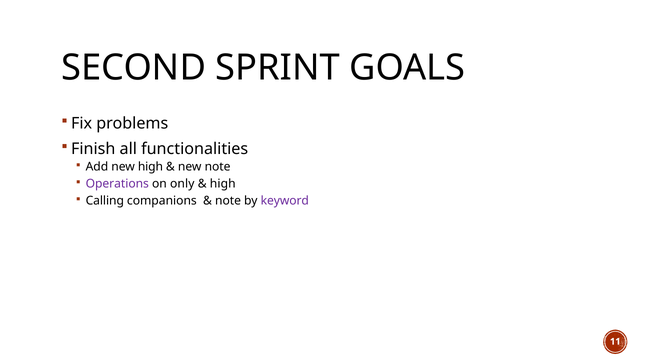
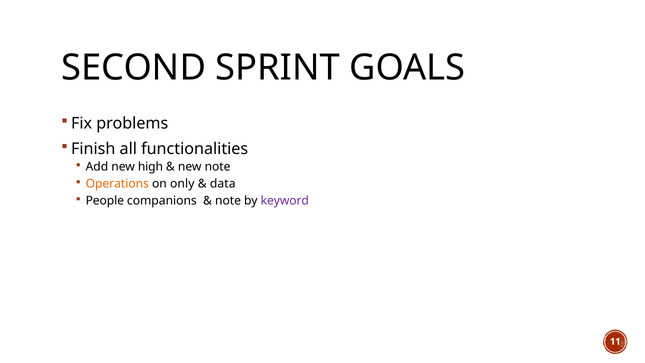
Operations colour: purple -> orange (117, 184)
high: high -> data (223, 184)
Calling: Calling -> People (105, 201)
